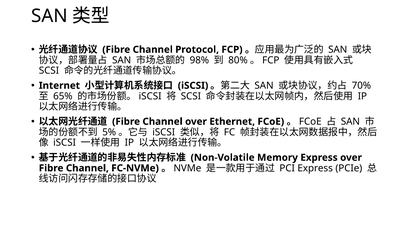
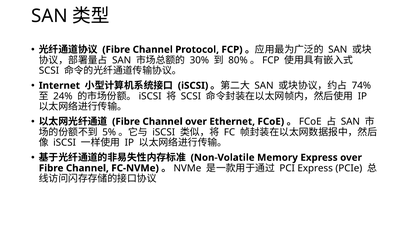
98%: 98% -> 30% (199, 60)
70%: 70% -> 74% (361, 86)
65%: 65% -> 24% (63, 96)
